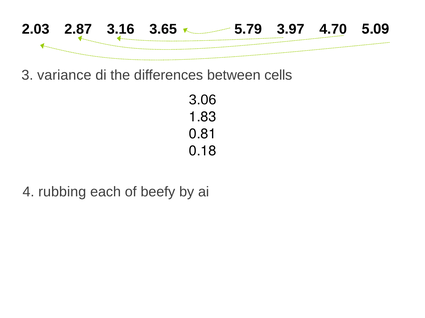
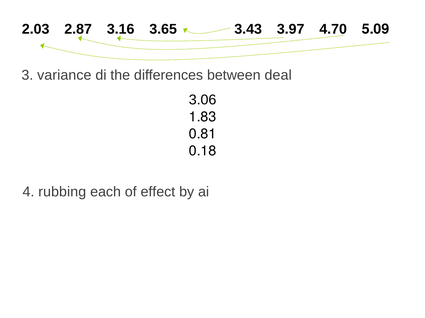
5.79: 5.79 -> 3.43 (248, 29)
cells: cells -> deal (278, 75)
beefy: beefy -> effect (158, 192)
